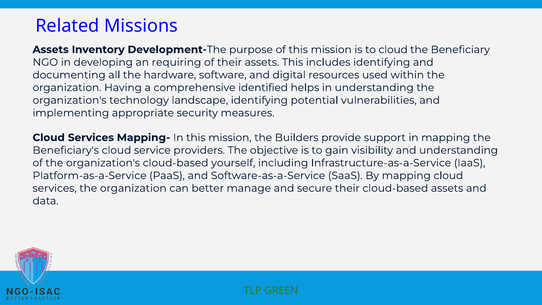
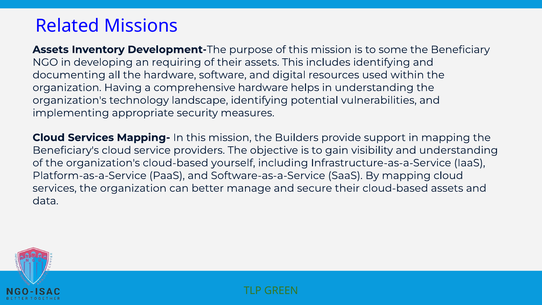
to cloud: cloud -> some (393, 50)
comprehensive identified: identified -> hardware (263, 88)
